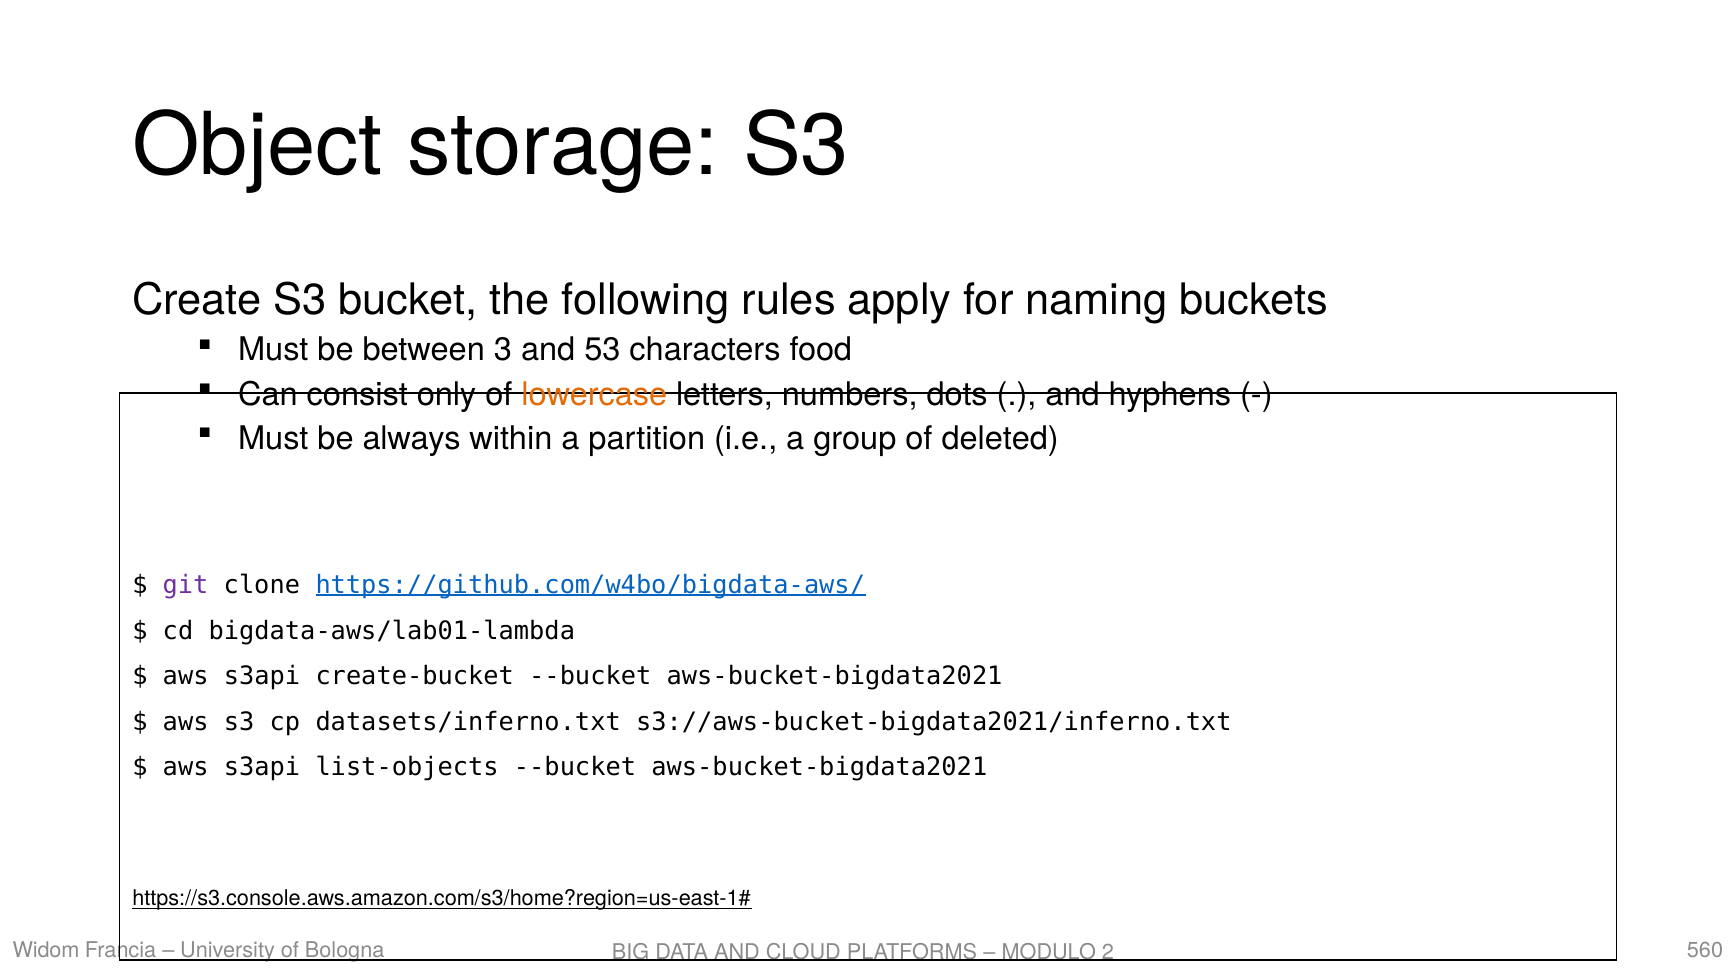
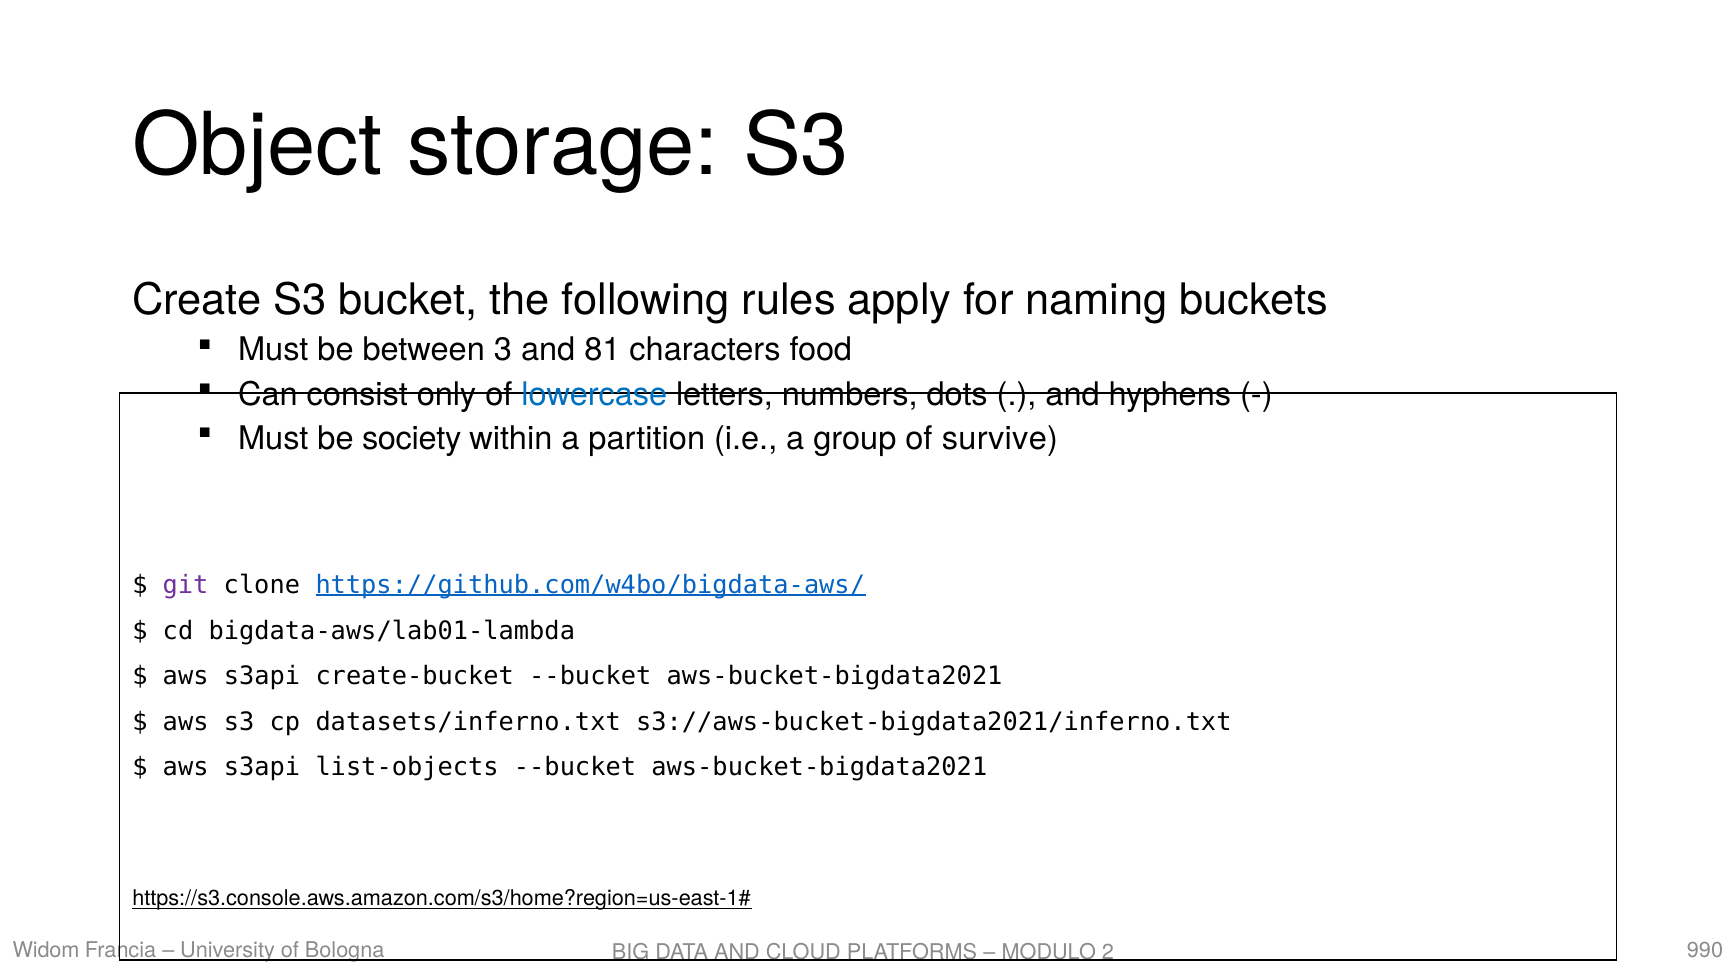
53: 53 -> 81 (602, 350)
lowercase colour: orange -> blue (594, 394)
always: always -> society (412, 438)
deleted: deleted -> survive (1000, 438)
560: 560 -> 990 (1705, 949)
